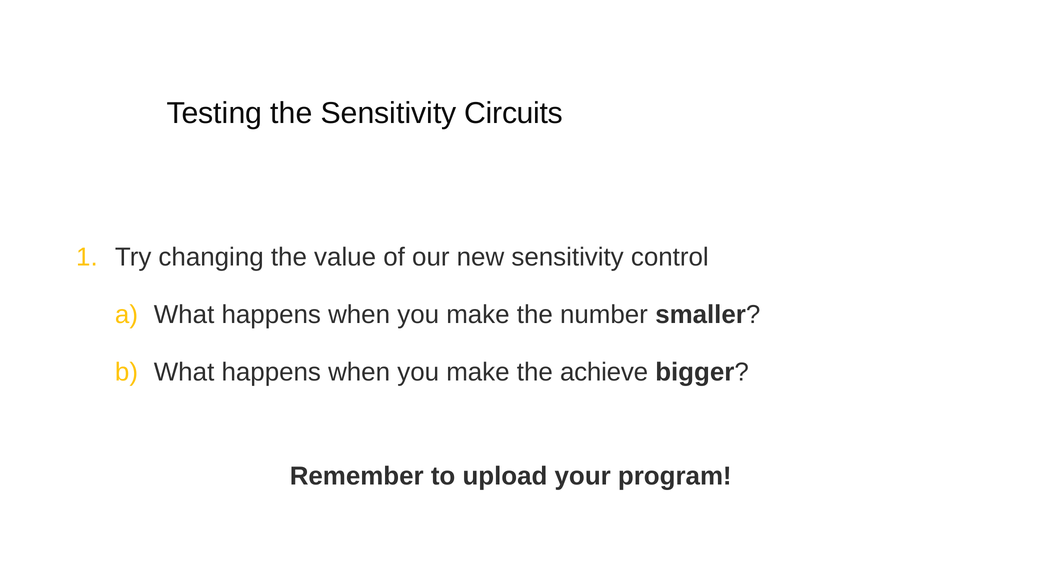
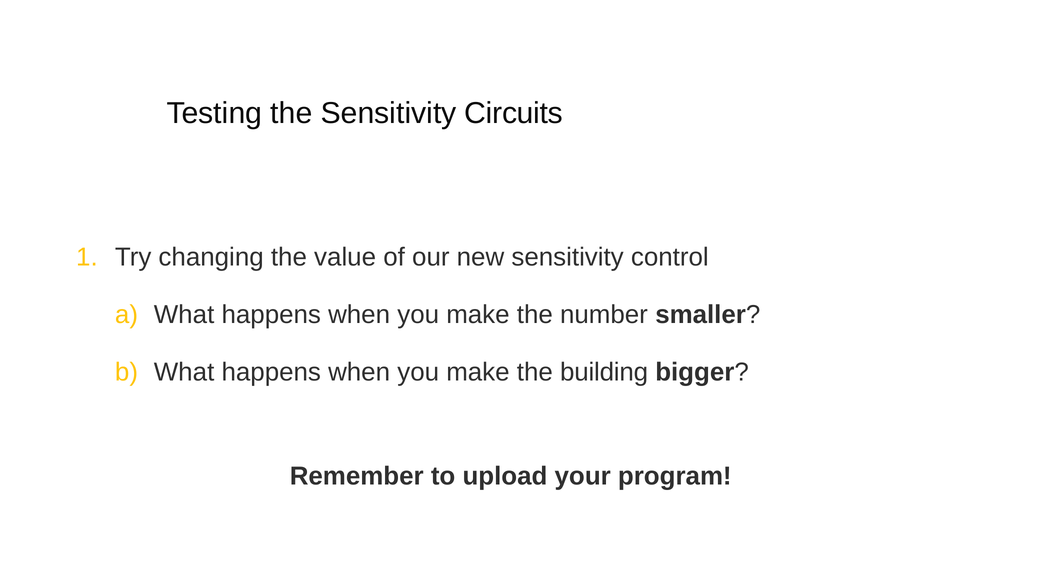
achieve: achieve -> building (604, 372)
